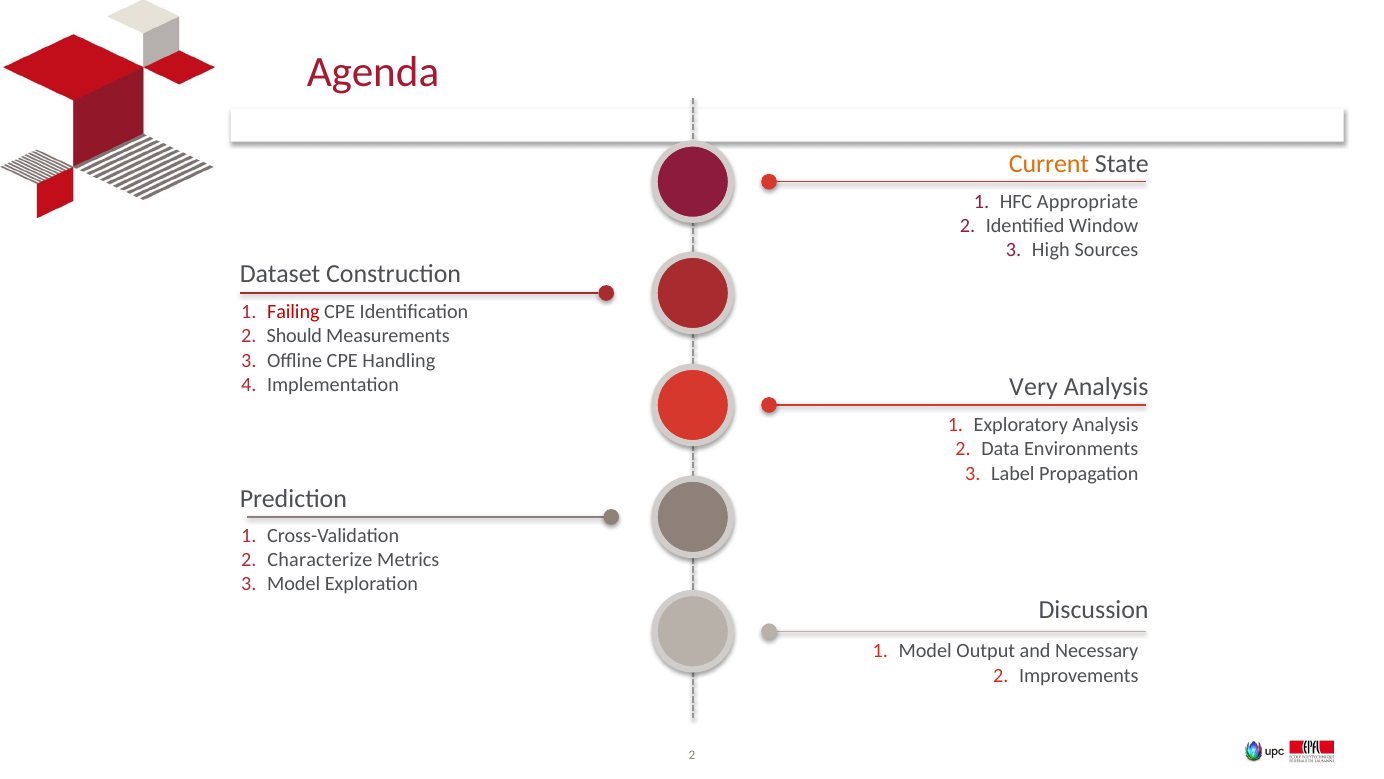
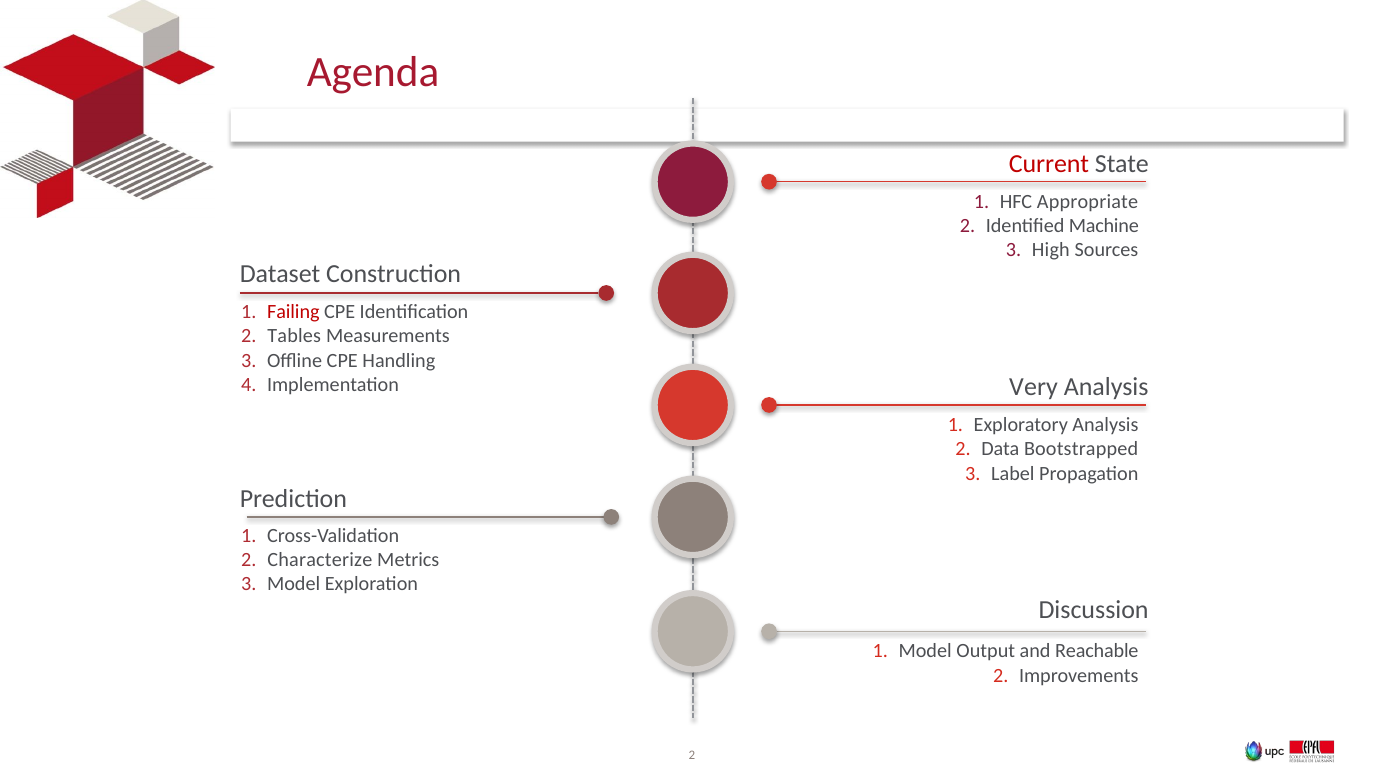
Current colour: orange -> red (1049, 164)
Window: Window -> Machine (1104, 226)
Should: Should -> Tables (294, 336)
Environments: Environments -> Bootstrapped (1081, 449)
Necessary: Necessary -> Reachable (1097, 651)
